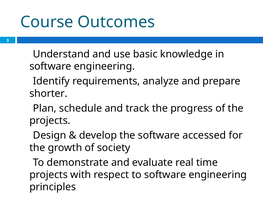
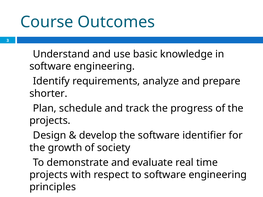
accessed: accessed -> identifier (204, 136)
